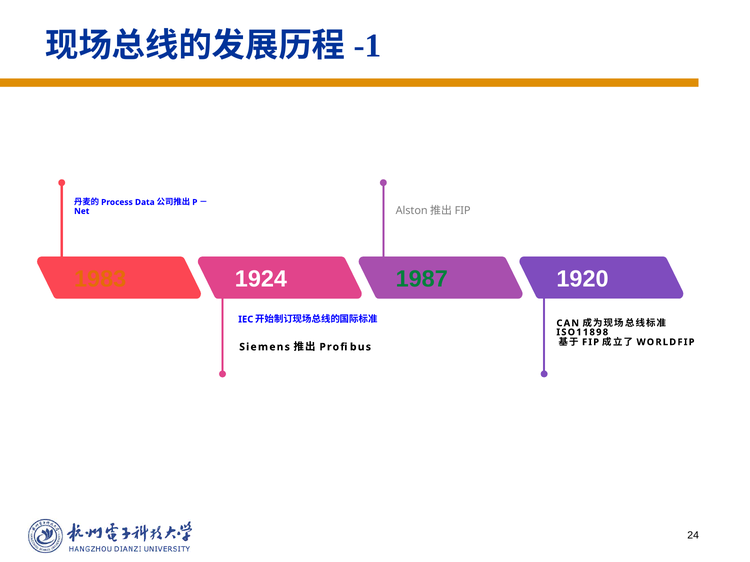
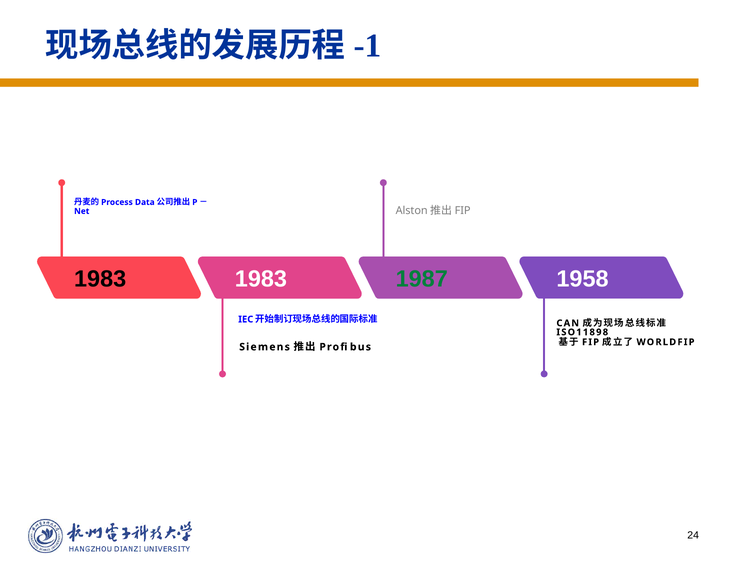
1920: 1920 -> 1958 (583, 279)
1983 colour: orange -> black (100, 279)
1924: 1924 -> 1983 (261, 279)
